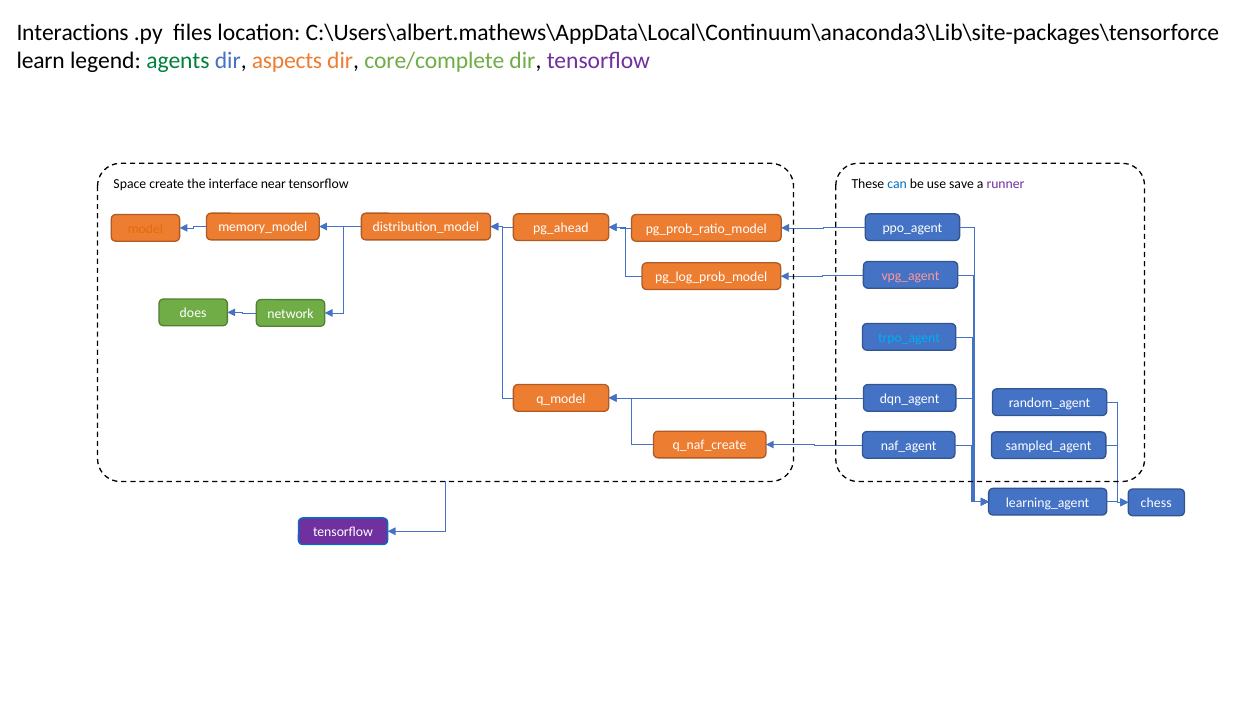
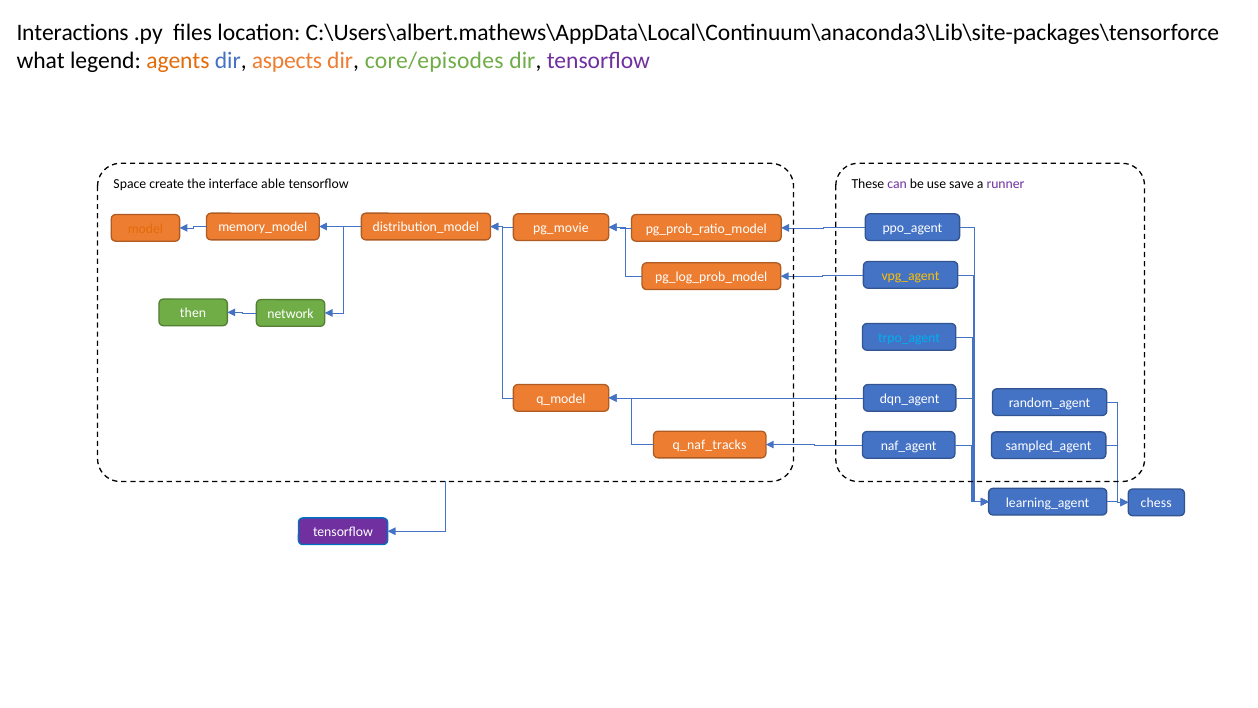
learn: learn -> what (41, 61)
agents colour: green -> orange (178, 61)
core/complete: core/complete -> core/episodes (434, 61)
near: near -> able (273, 184)
can colour: blue -> purple (897, 184)
pg_ahead: pg_ahead -> pg_movie (561, 228)
vpg_agent colour: pink -> yellow (911, 276)
does: does -> then (193, 313)
q_naf_create: q_naf_create -> q_naf_tracks (710, 445)
